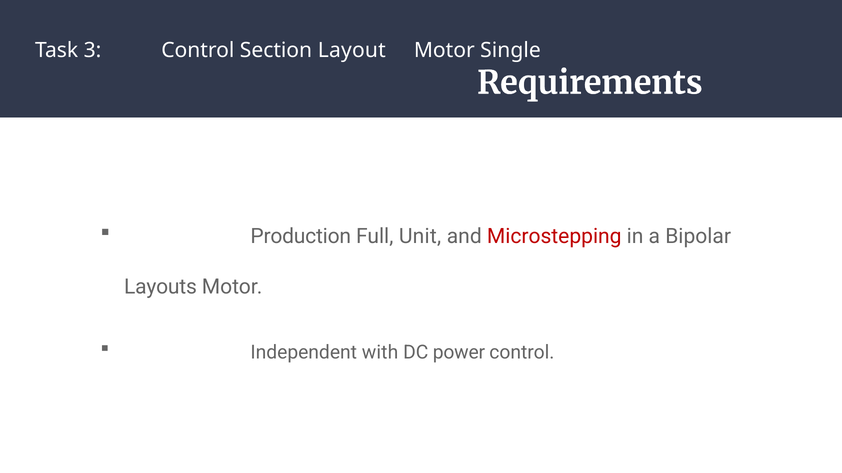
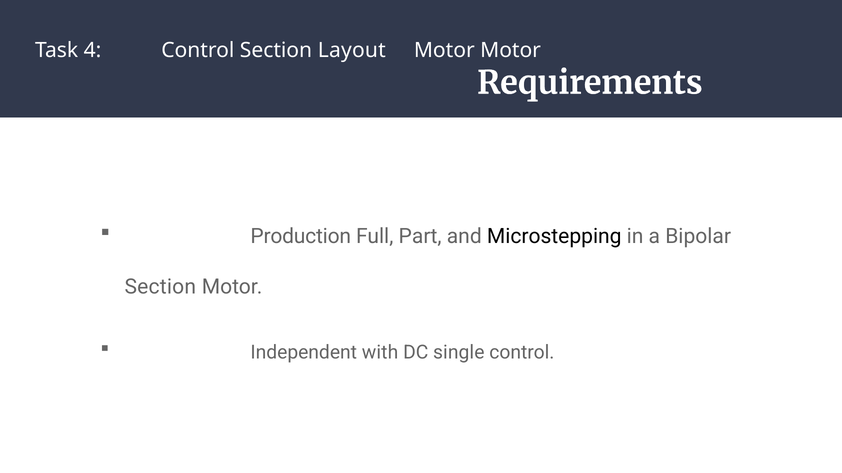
3: 3 -> 4 (92, 50)
Motor Single: Single -> Motor (511, 50)
Unit: Unit -> Part (420, 237)
Microstepping colour: red -> black (554, 237)
Layouts: Layouts -> Section (160, 287)
power: power -> single (459, 353)
